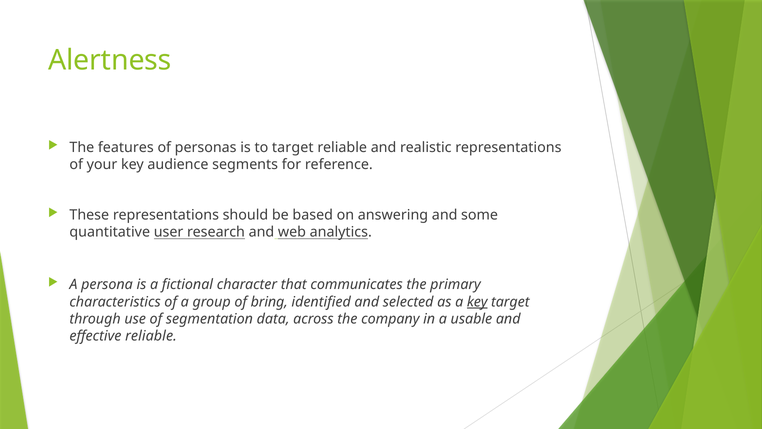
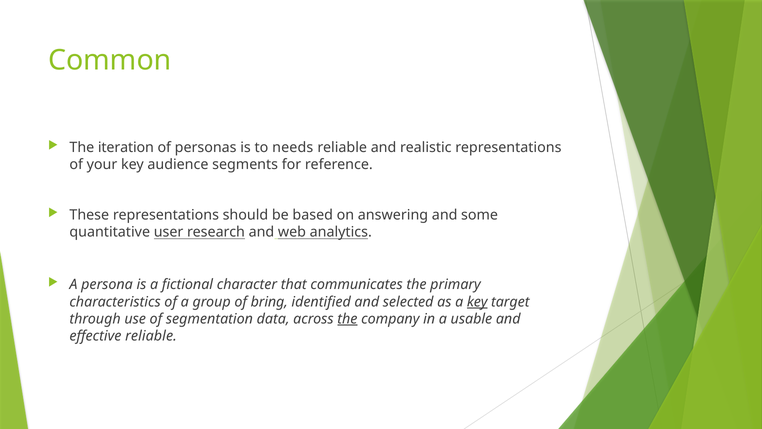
Alertness: Alertness -> Common (110, 60)
features: features -> iteration (126, 147)
to target: target -> needs (293, 147)
the underline: none -> present (347, 319)
